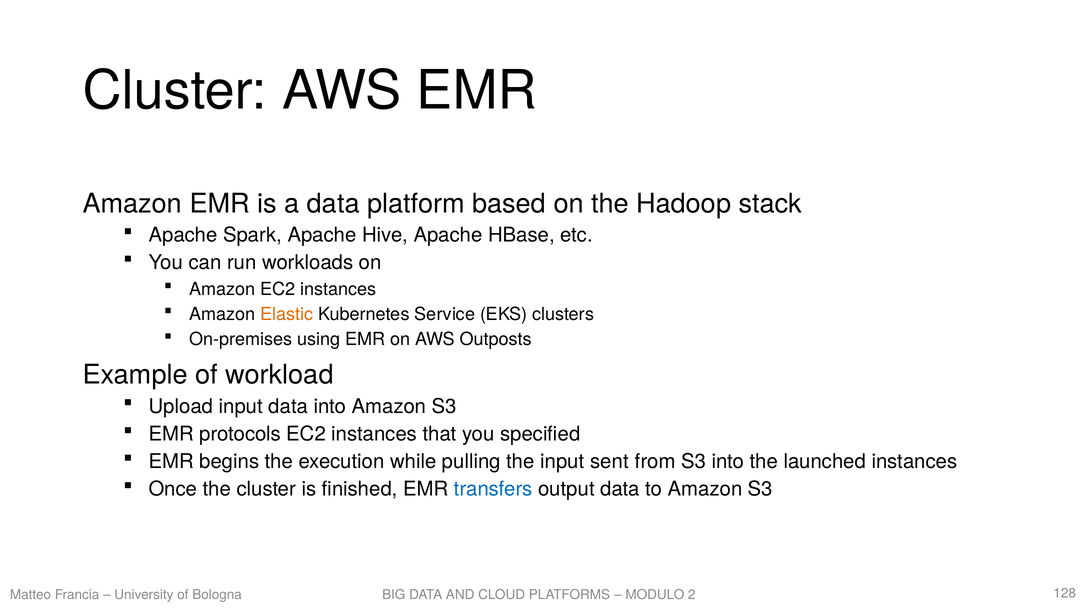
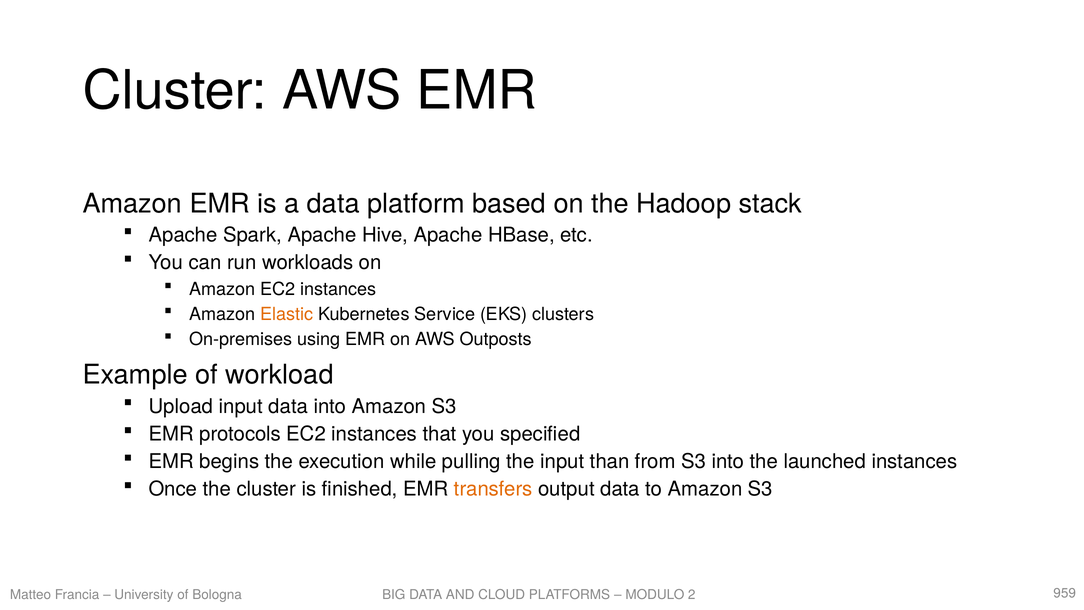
sent: sent -> than (610, 461)
transfers colour: blue -> orange (493, 489)
128: 128 -> 959 (1065, 593)
